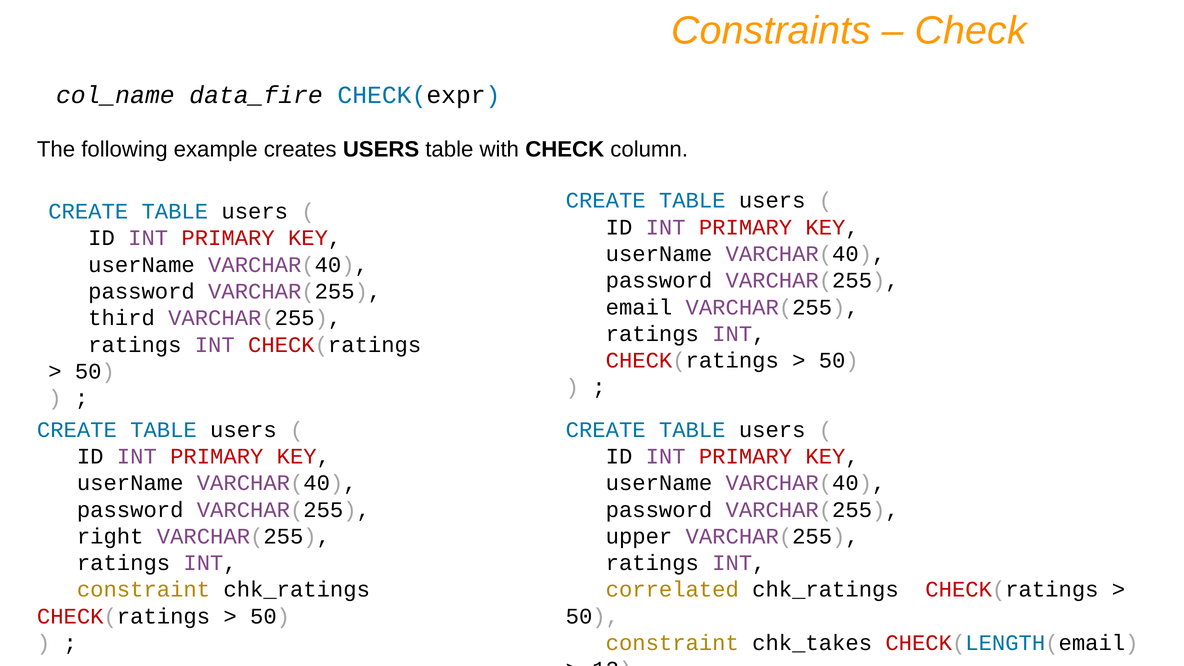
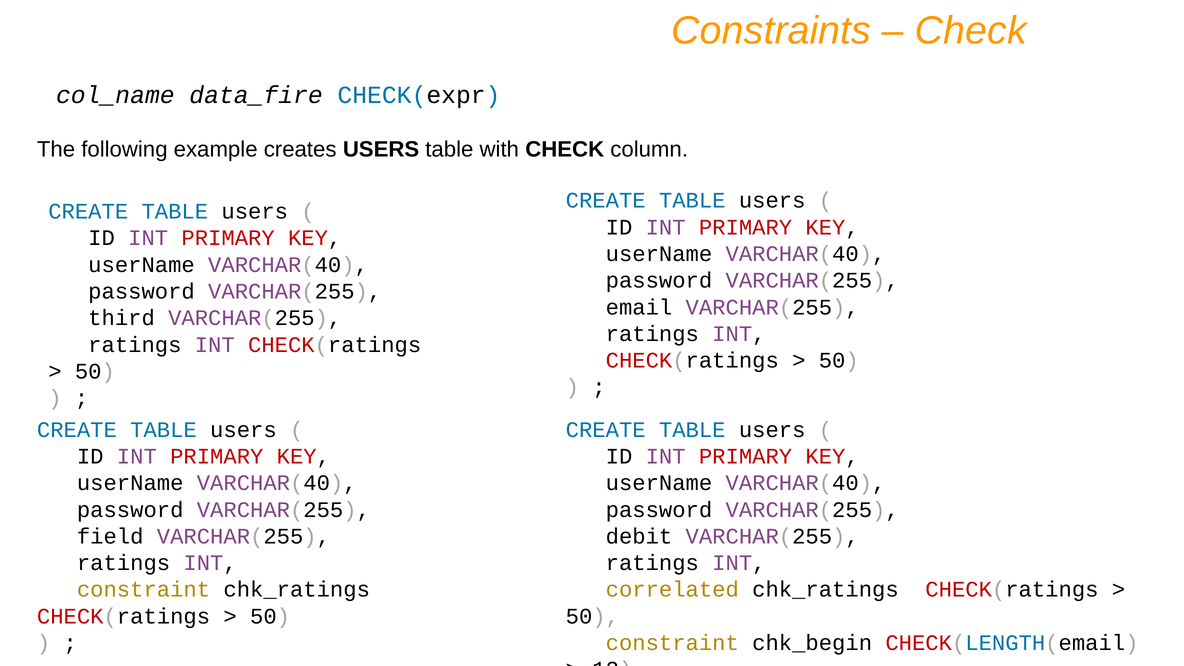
right: right -> field (110, 536)
upper: upper -> debit (639, 536)
chk_takes: chk_takes -> chk_begin (812, 643)
